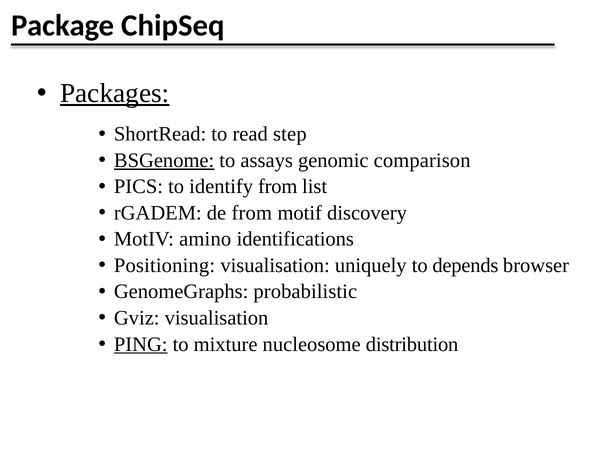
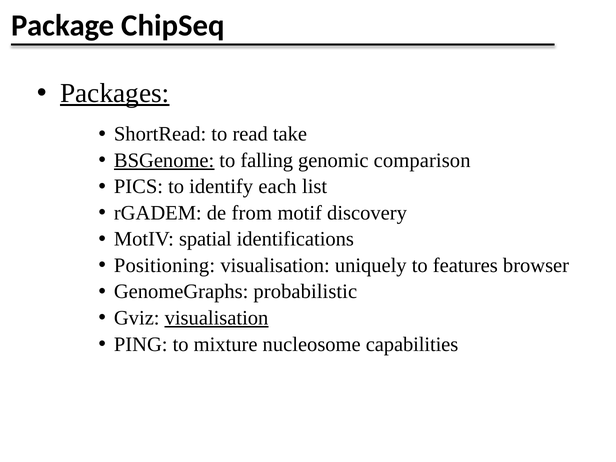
step: step -> take (290, 134)
assays: assays -> falling (267, 160)
identify from: from -> each (277, 187)
amino: amino -> spatial (205, 239)
depends: depends -> features (465, 265)
visualisation underline: none -> present (217, 318)
PING underline: present -> none (141, 344)
distribution: distribution -> capabilities (412, 344)
